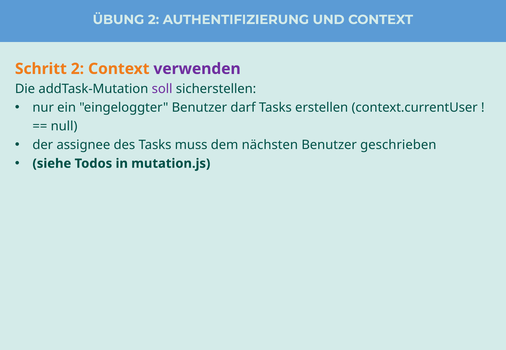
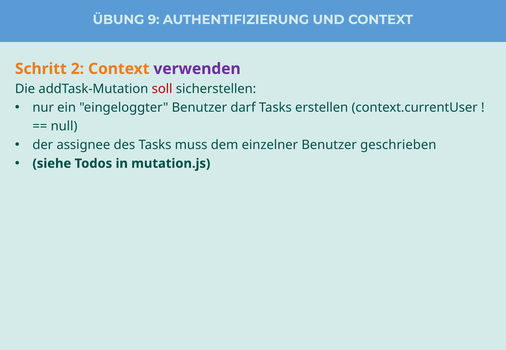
ÜBUNG 2: 2 -> 9 (154, 20)
soll colour: purple -> red (162, 89)
nächsten: nächsten -> einzelner (270, 145)
